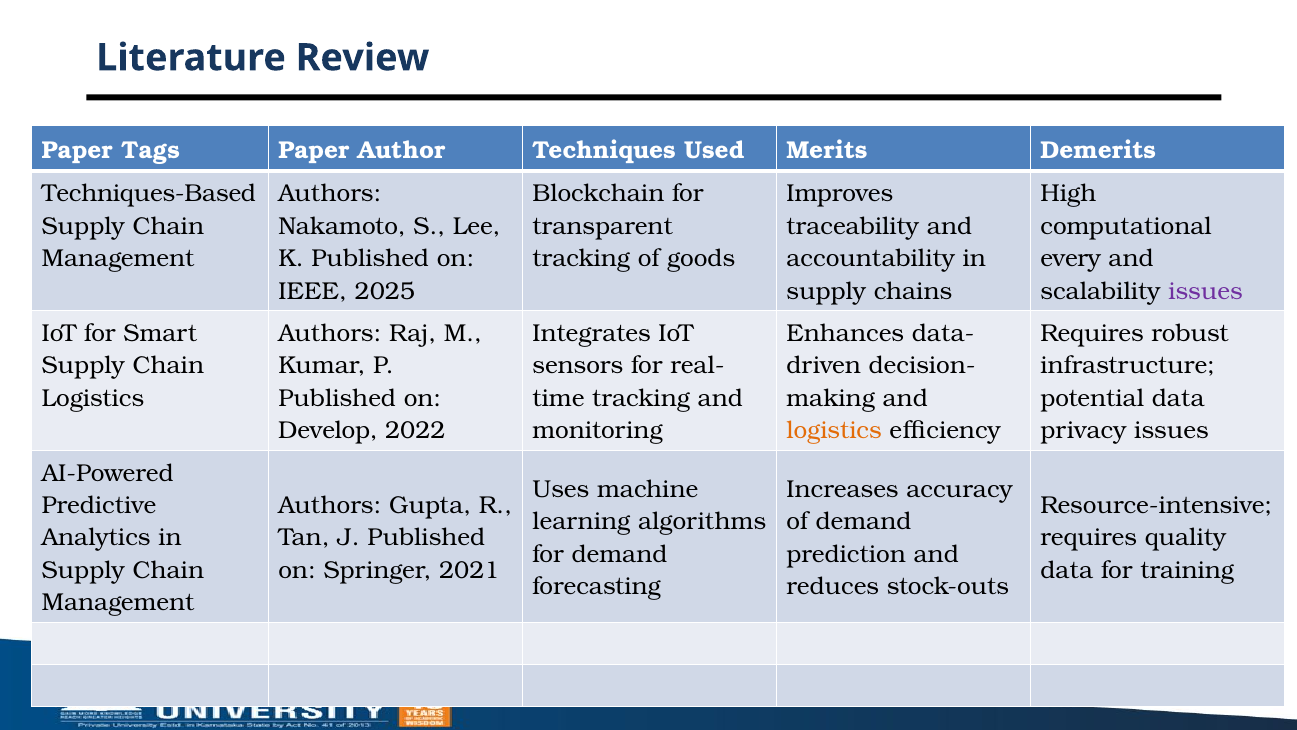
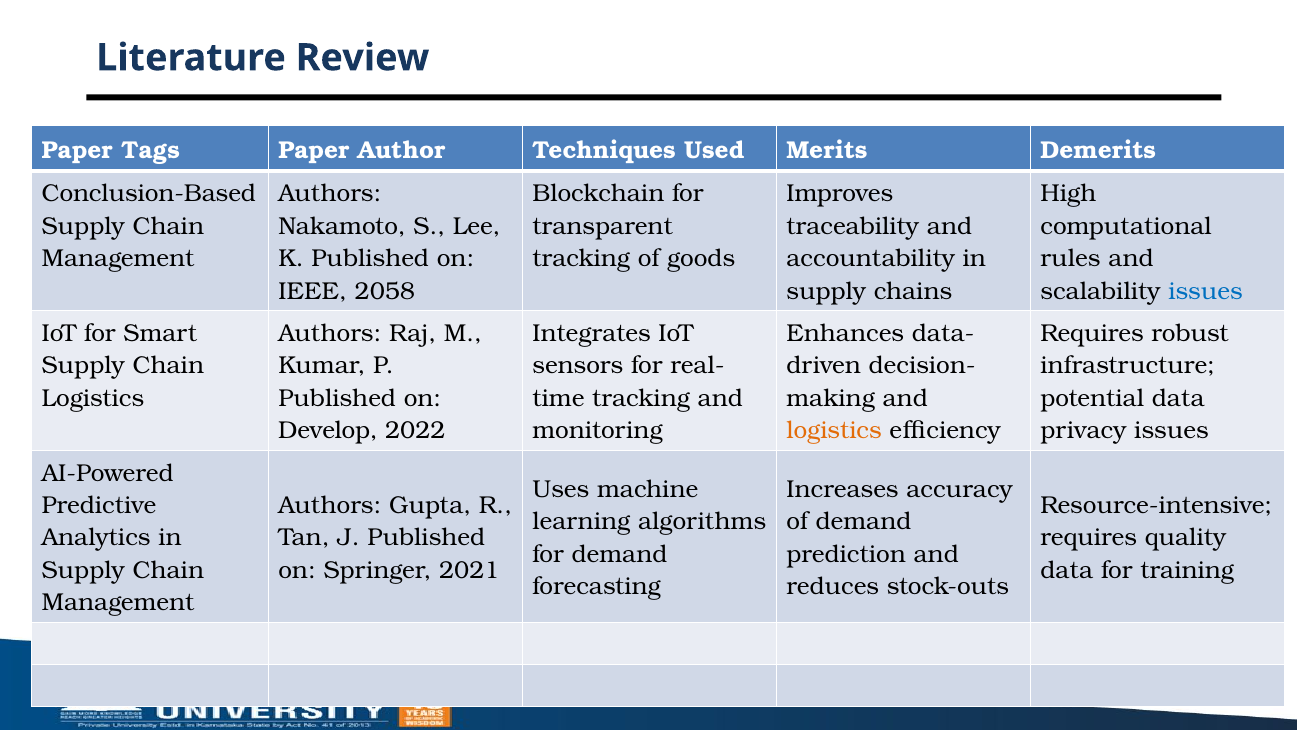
Techniques-Based: Techniques-Based -> Conclusion-Based (149, 194)
every: every -> rules (1071, 259)
2025: 2025 -> 2058 (385, 291)
issues colour: purple -> blue (1205, 291)
